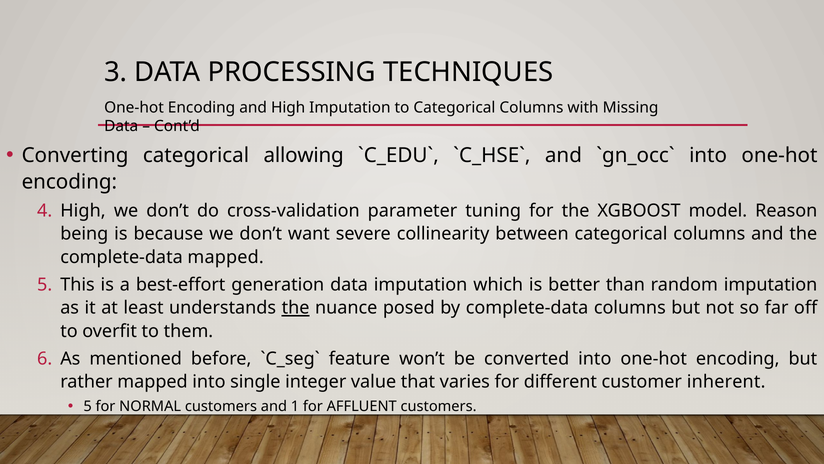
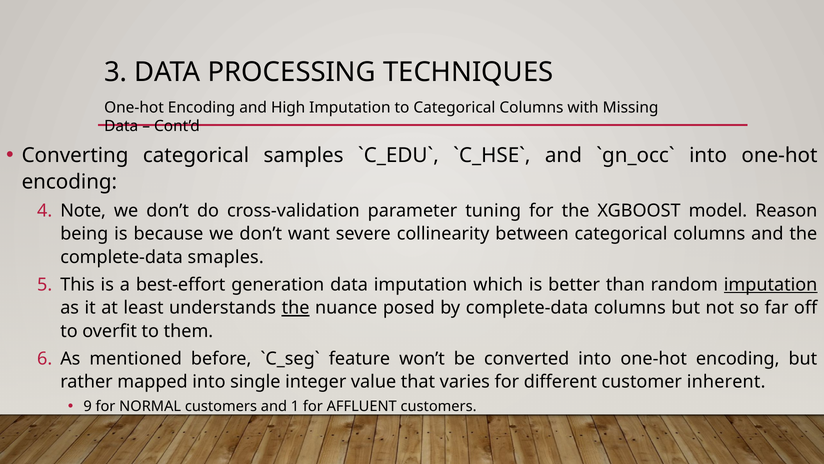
allowing: allowing -> samples (304, 155)
High: High -> Note (83, 210)
complete-data mapped: mapped -> smaples (226, 257)
imputation underline: none -> present (771, 284)
5: 5 -> 9 (88, 406)
